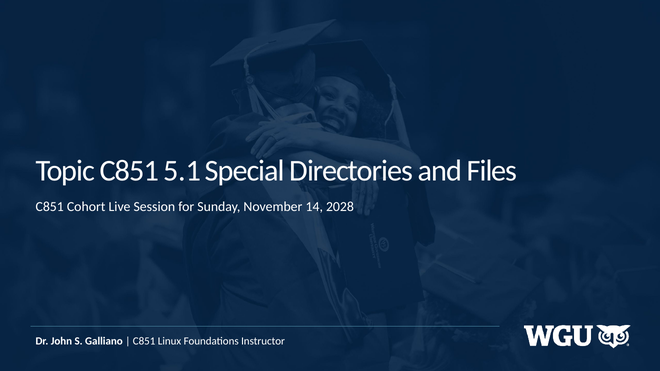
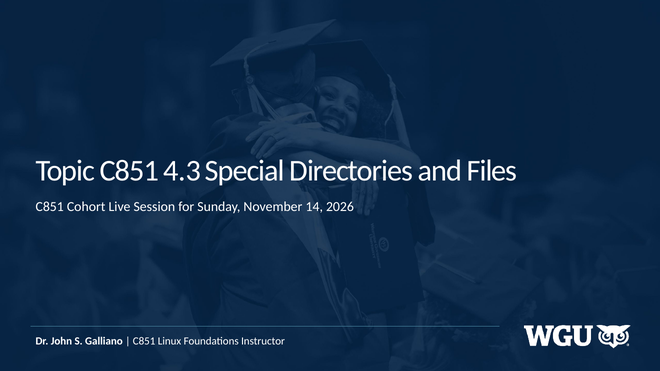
5.1: 5.1 -> 4.3 (182, 171)
2028: 2028 -> 2026 (340, 207)
